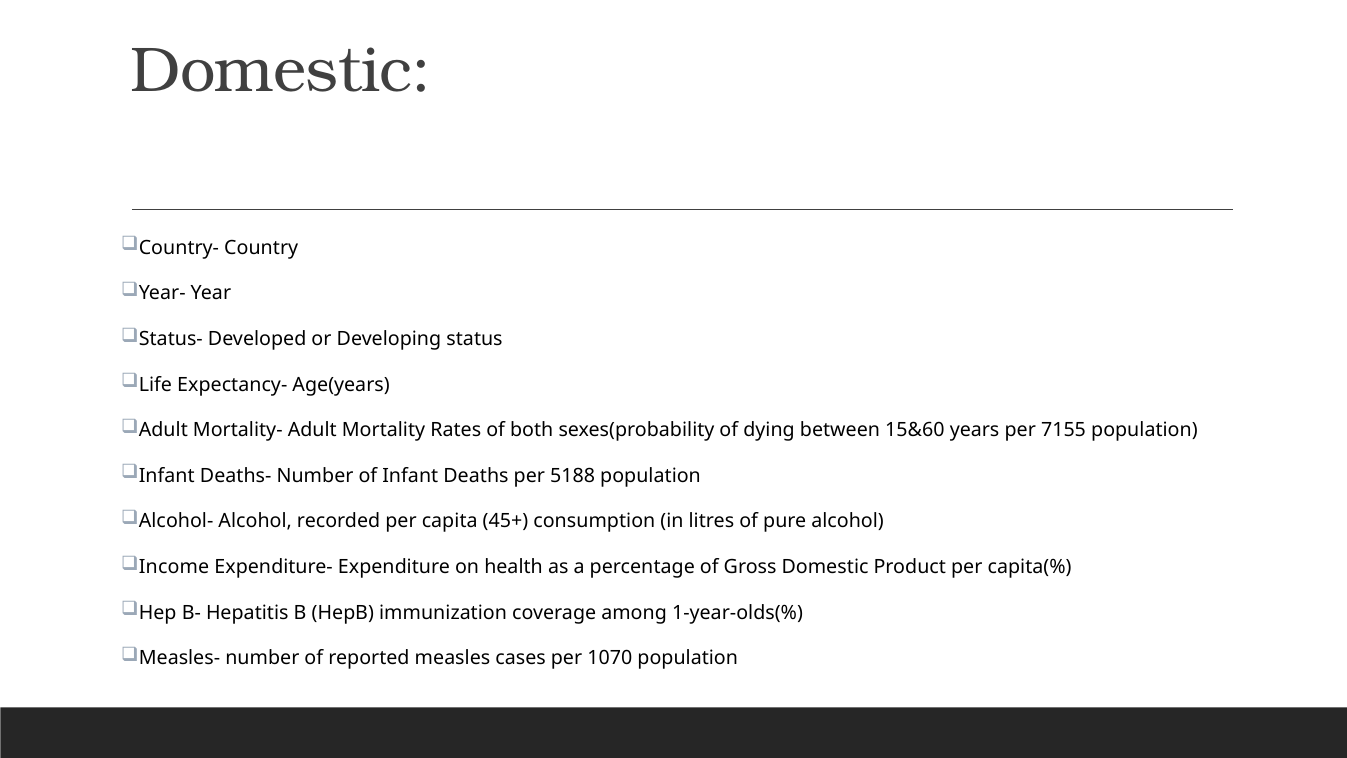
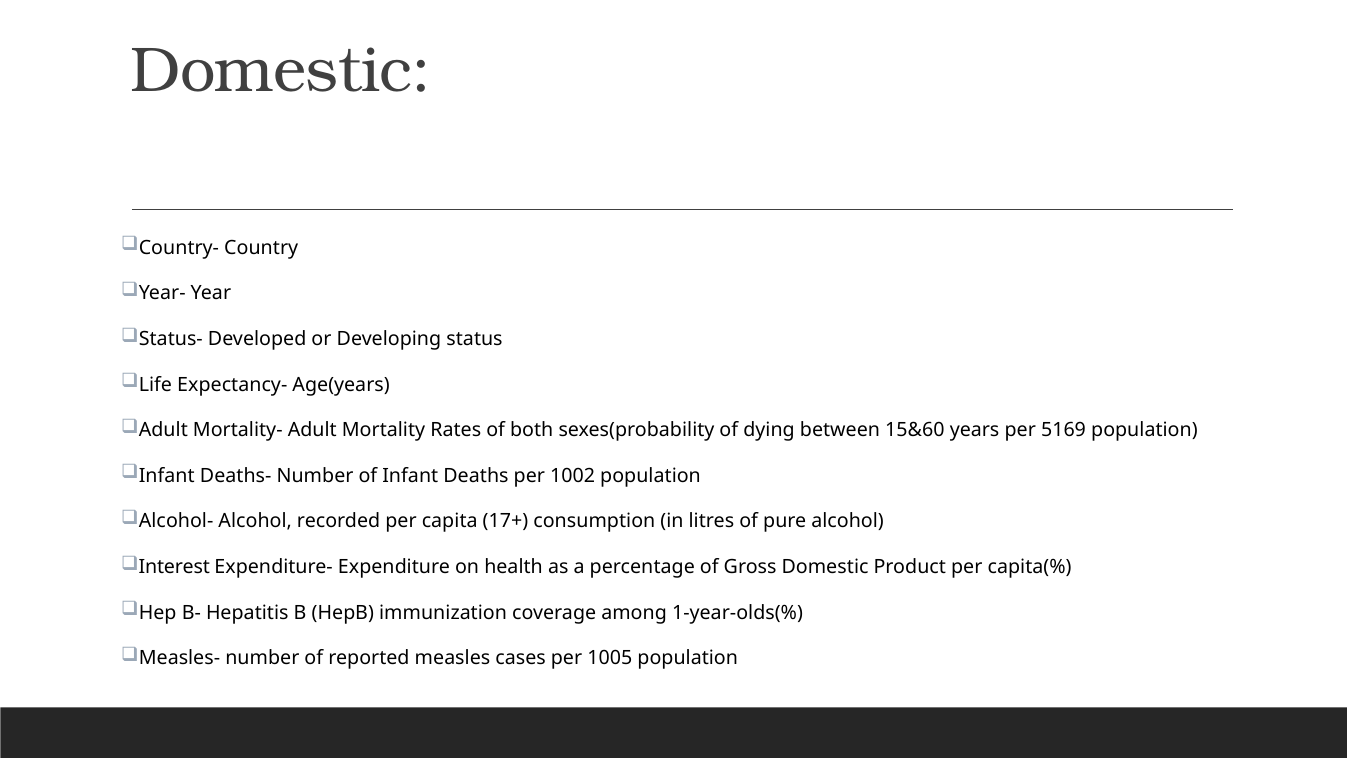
7155: 7155 -> 5169 (1064, 430)
5188: 5188 -> 1002 (573, 476)
45+: 45+ -> 17+ (505, 521)
Income: Income -> Interest (174, 567)
1070: 1070 -> 1005 (610, 658)
